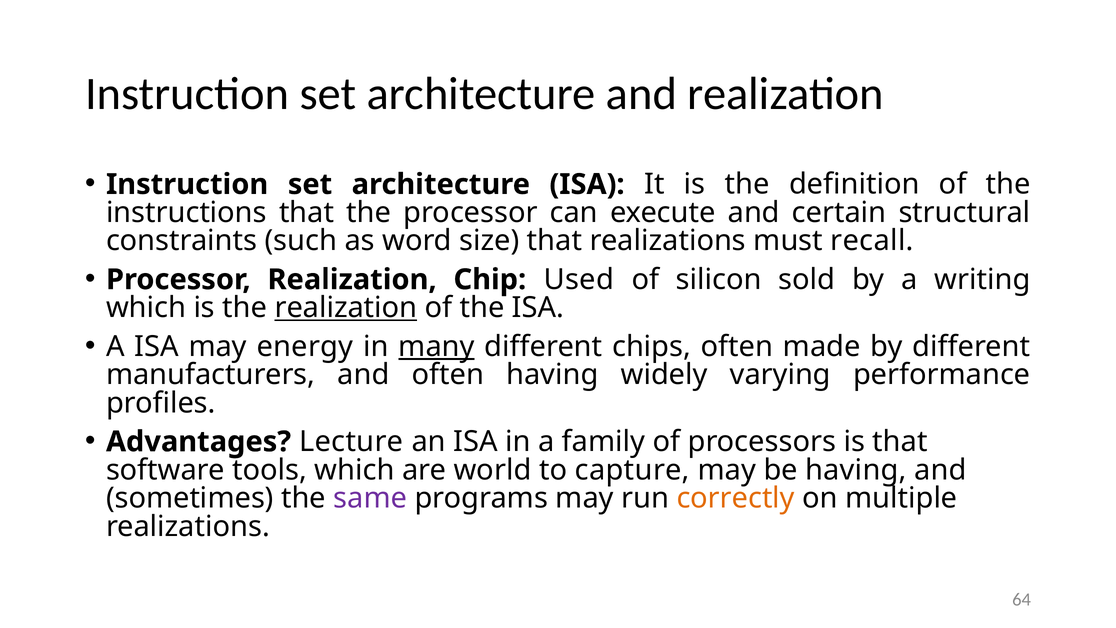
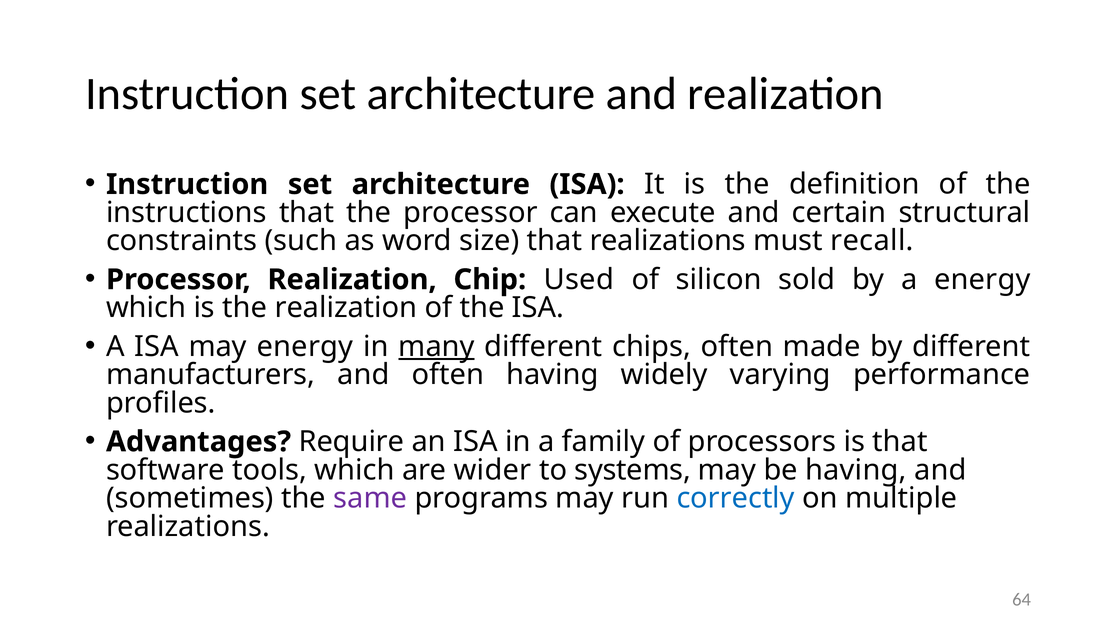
a writing: writing -> energy (982, 279)
realization underline: present -> none (346, 308)
Lecture: Lecture -> Require (351, 442)
world: world -> wider (493, 470)
capture: capture -> systems (633, 470)
correctly colour: orange -> blue (736, 498)
